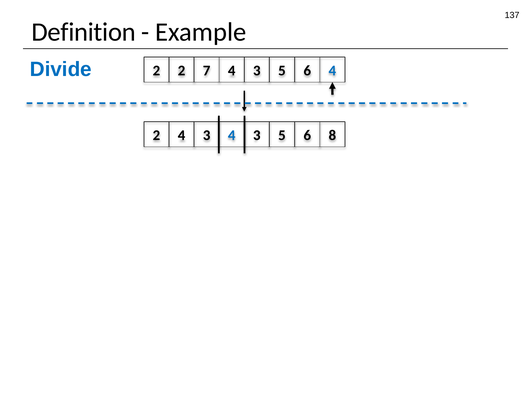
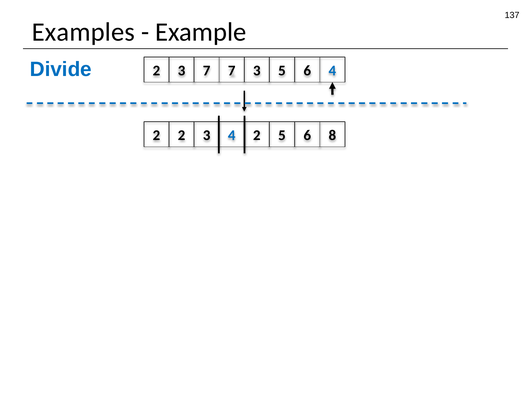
Definition: Definition -> Examples (83, 32)
2: 2 -> 3 (182, 70)
7 4: 4 -> 7 (232, 70)
2 4: 4 -> 2 (182, 135)
3 4 3: 3 -> 2 (257, 135)
